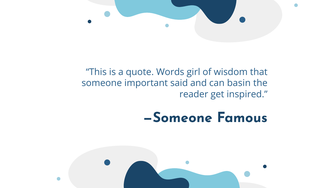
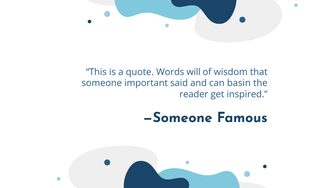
girl: girl -> will (194, 72)
